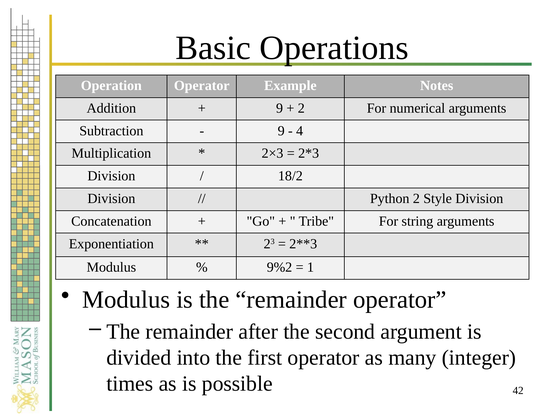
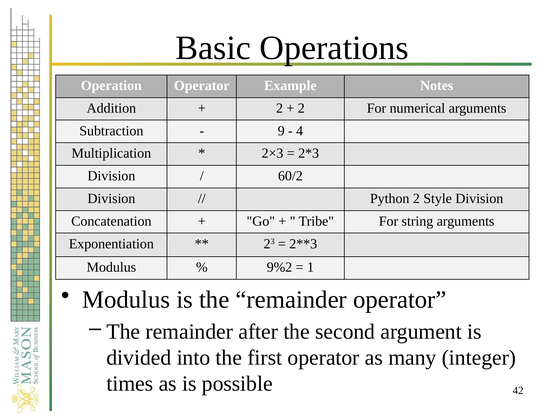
9: 9 -> 2 (280, 108)
18/2: 18/2 -> 60/2 (290, 176)
